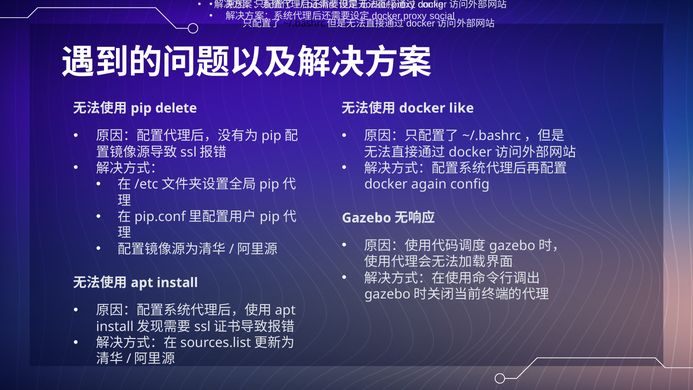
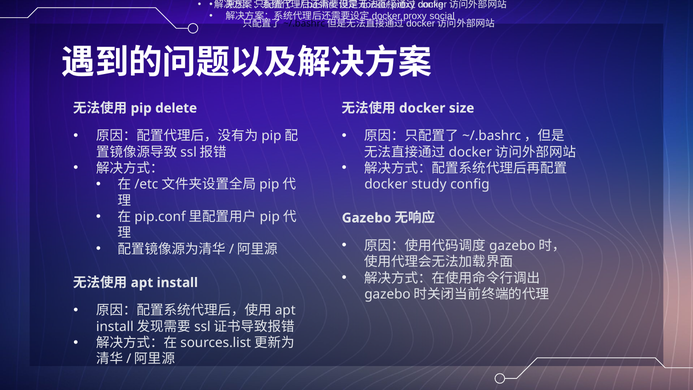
like: like -> size (462, 108)
again: again -> study (429, 184)
